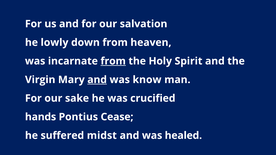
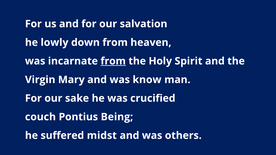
and underline: present -> none (97, 80)
hands: hands -> couch (40, 117)
Cease: Cease -> Being (117, 117)
healed: healed -> others (183, 136)
